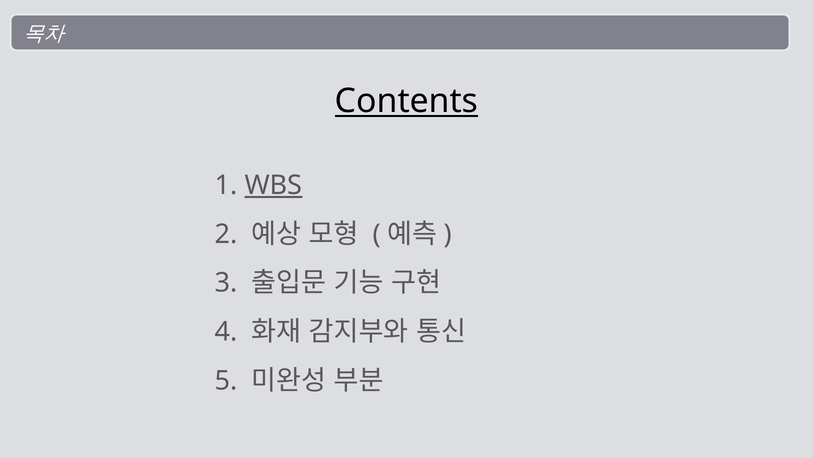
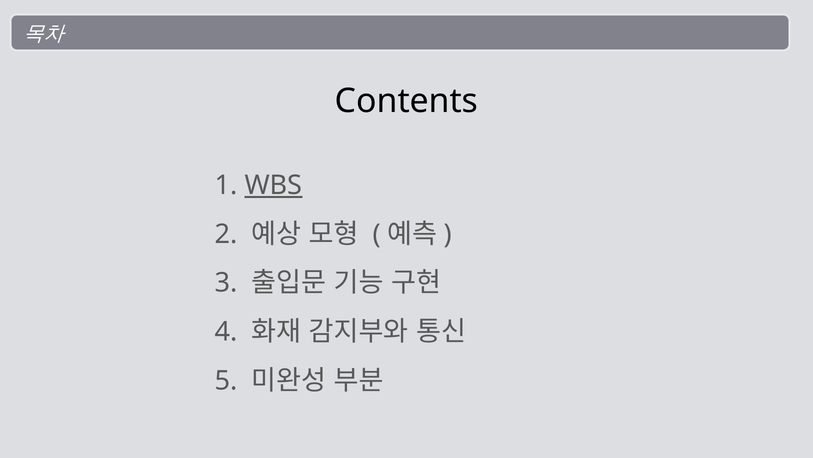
Contents underline: present -> none (406, 101)
